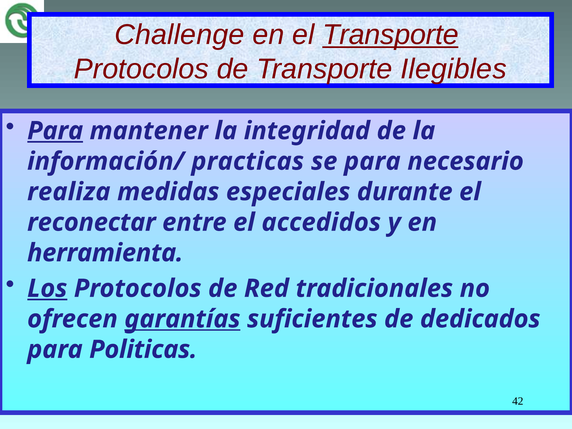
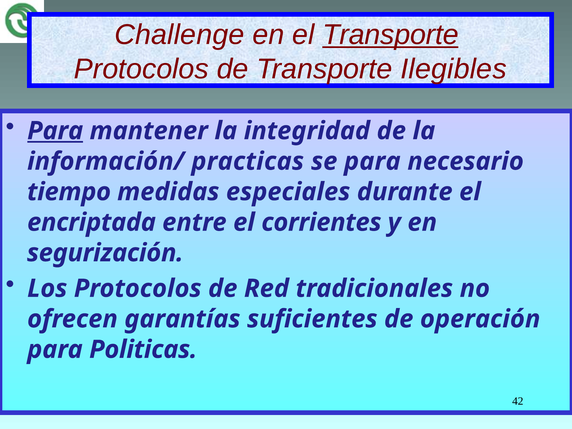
realiza: realiza -> tiempo (69, 192)
reconectar: reconectar -> encriptada (92, 222)
accedidos: accedidos -> corrientes (321, 222)
herramienta: herramienta -> segurización (105, 253)
Los underline: present -> none (47, 288)
garantías underline: present -> none (182, 319)
dedicados: dedicados -> operación (480, 319)
